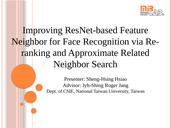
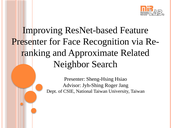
Neighbor: Neighbor -> Presenter (29, 42)
